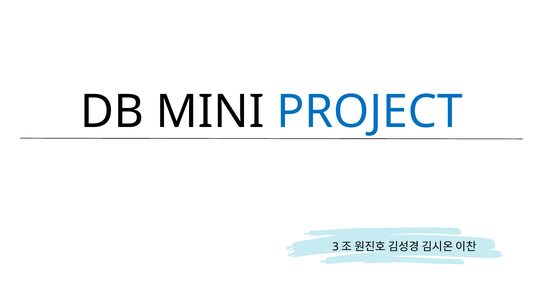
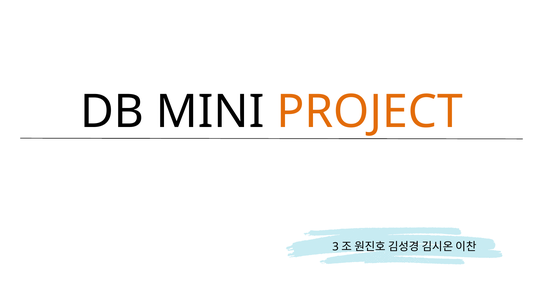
PROJECT colour: blue -> orange (370, 112)
